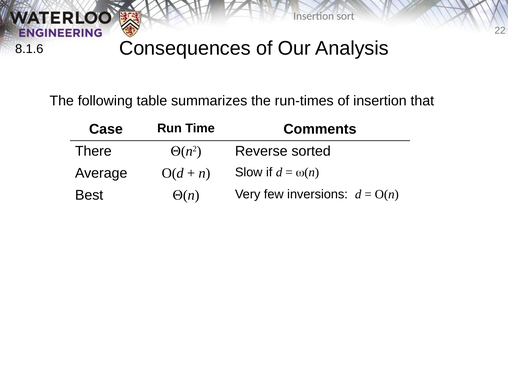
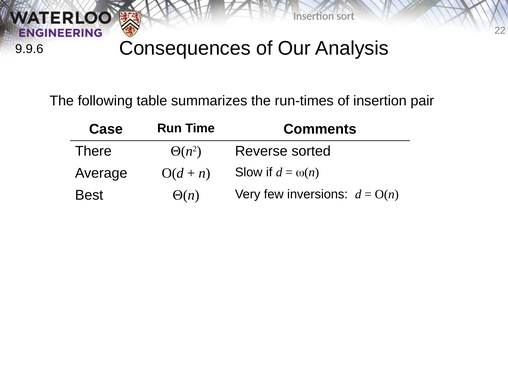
8.1.6: 8.1.6 -> 9.9.6 (29, 49)
that: that -> pair (422, 101)
